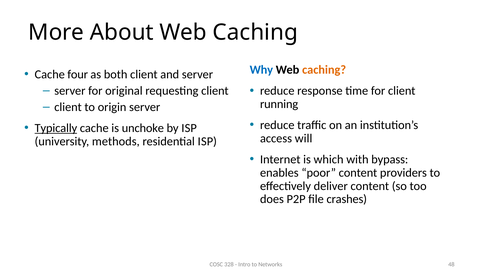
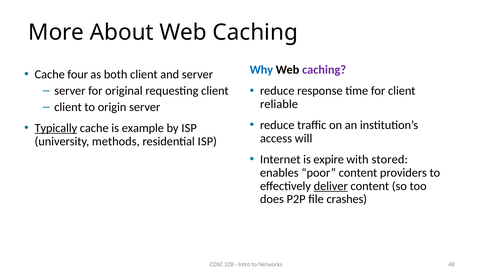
caching colour: orange -> purple (324, 70)
running: running -> reliable (279, 104)
unchoke: unchoke -> example (143, 128)
which: which -> expire (329, 159)
bypass: bypass -> stored (390, 159)
deliver underline: none -> present (331, 186)
